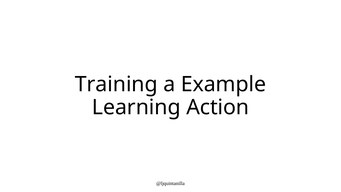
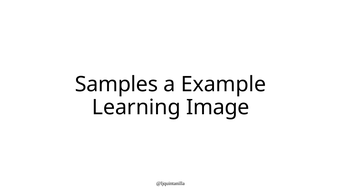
Training: Training -> Samples (116, 84)
Action: Action -> Image (218, 107)
